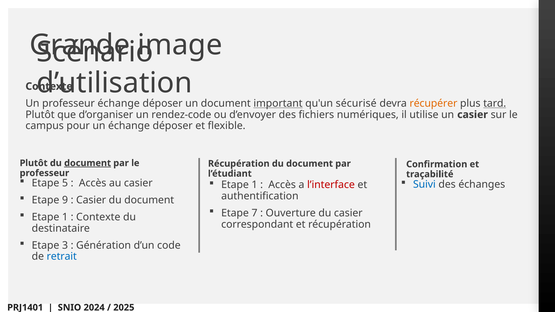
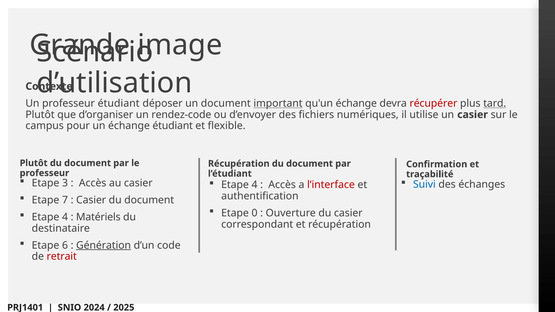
professeur échange: échange -> étudiant (119, 103)
qu'un sécurisé: sécurisé -> échange (356, 103)
récupérer colour: orange -> red (433, 103)
un échange déposer: déposer -> étudiant (173, 126)
document underline: present -> none (88, 163)
5: 5 -> 3 (65, 183)
1: 1 -> 4 (254, 185)
9: 9 -> 7 (65, 200)
7: 7 -> 0 (254, 213)
1: 1 -> 4 (65, 217)
Contexte: Contexte -> Matériels (98, 217)
3: 3 -> 6 (65, 245)
Génération underline: none -> present (104, 245)
retrait colour: blue -> red (62, 257)
